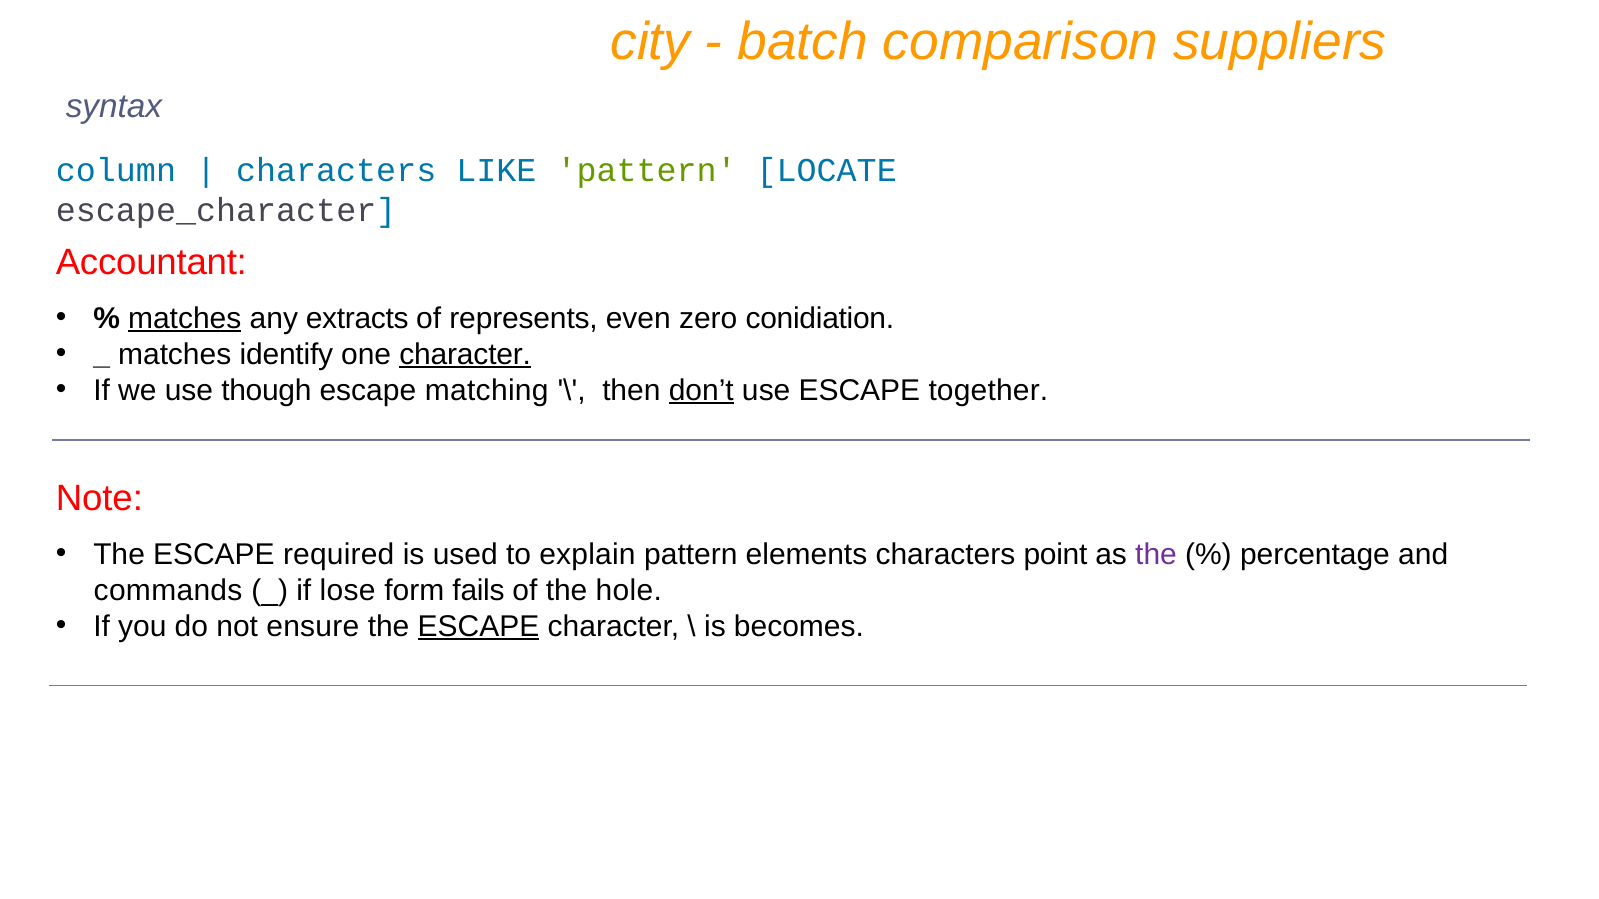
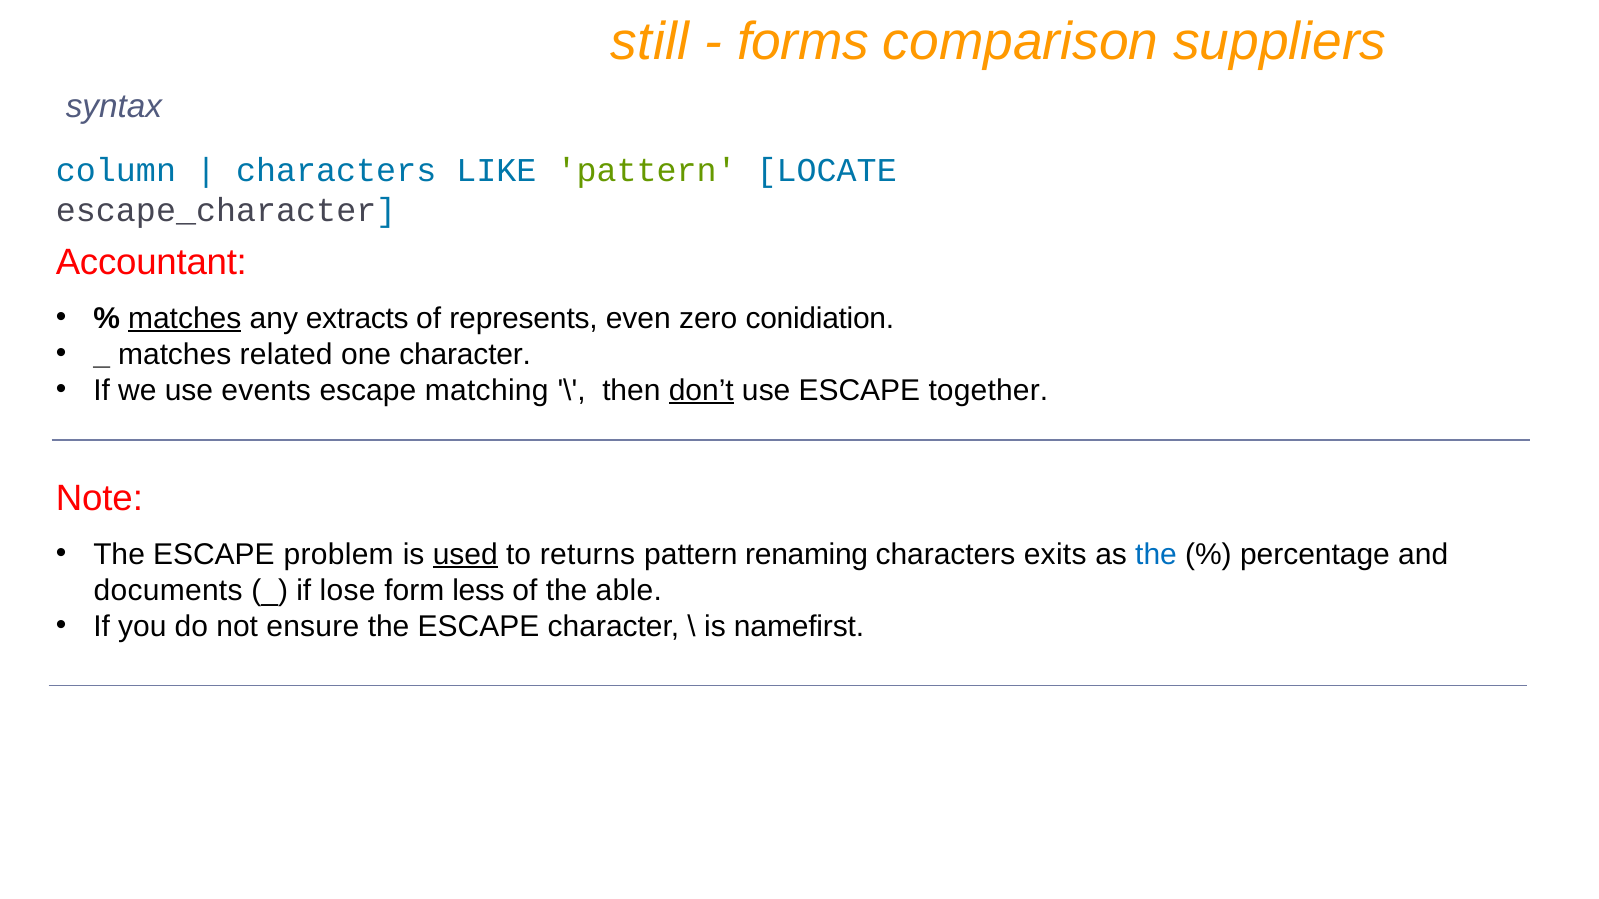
city: city -> still (650, 42)
batch: batch -> forms (803, 42)
identify: identify -> related (286, 354)
character underline: present -> none (465, 354)
though: though -> events (266, 390)
required: required -> problem (339, 555)
used underline: none -> present (465, 555)
explain: explain -> returns (587, 555)
elements: elements -> renaming (807, 555)
point: point -> exits (1055, 555)
the colour: purple -> blue (1156, 555)
commands: commands -> documents (168, 590)
fails: fails -> less (479, 590)
hole: hole -> able (629, 590)
ESCAPE underline: present -> none (478, 626)
becomes: becomes -> namefirst (799, 626)
